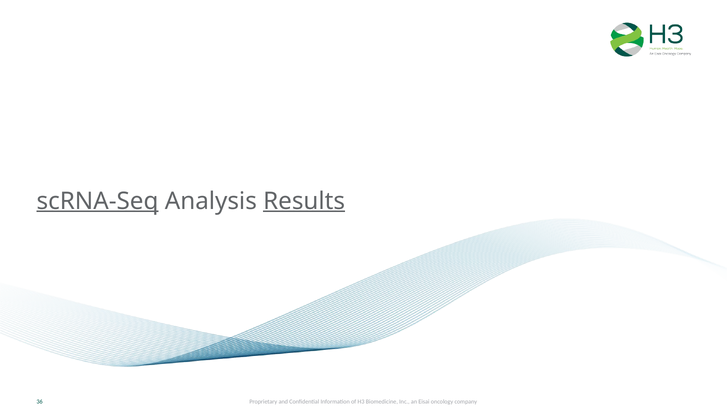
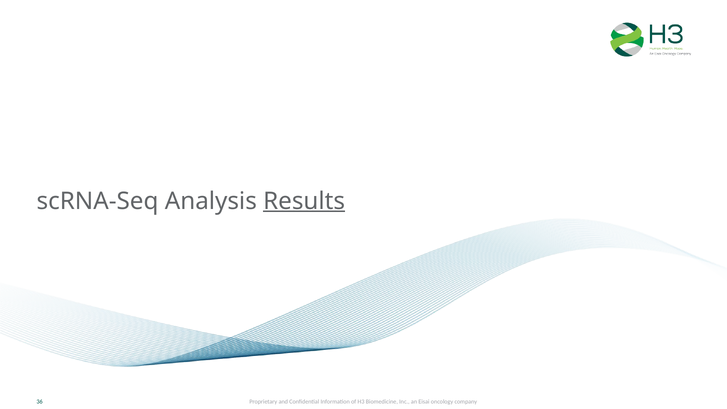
scRNA-Seq underline: present -> none (97, 201)
